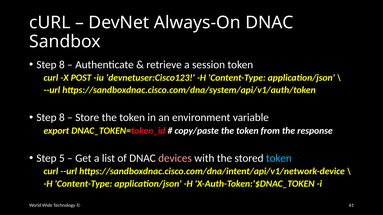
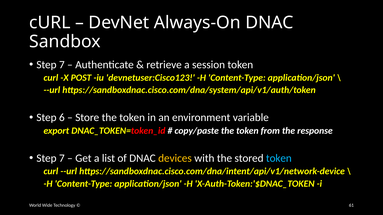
8: 8 -> 7 (62, 65)
8: 8 -> 6 (62, 118)
5: 5 -> 7 (62, 158)
devices colour: pink -> yellow (175, 158)
